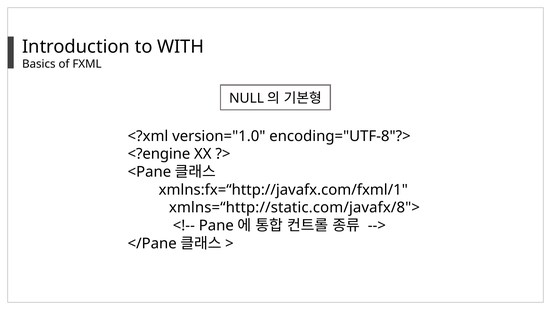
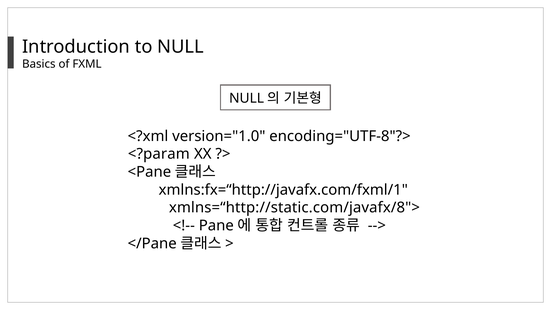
to WITH: WITH -> NULL (181, 47)
<?engine: <?engine -> <?param (159, 154)
